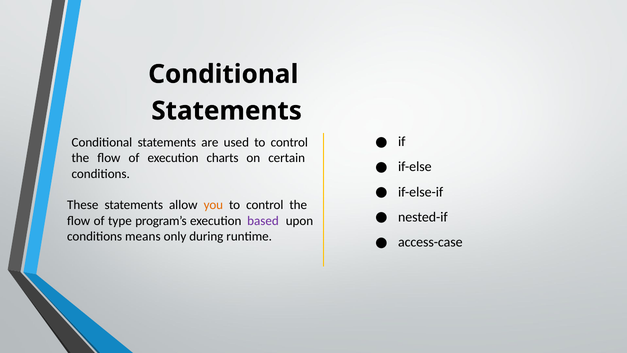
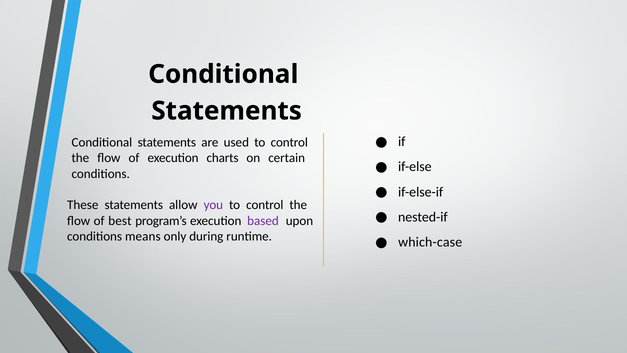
you colour: orange -> purple (213, 205)
type: type -> best (120, 221)
access-case: access-case -> which-case (430, 242)
